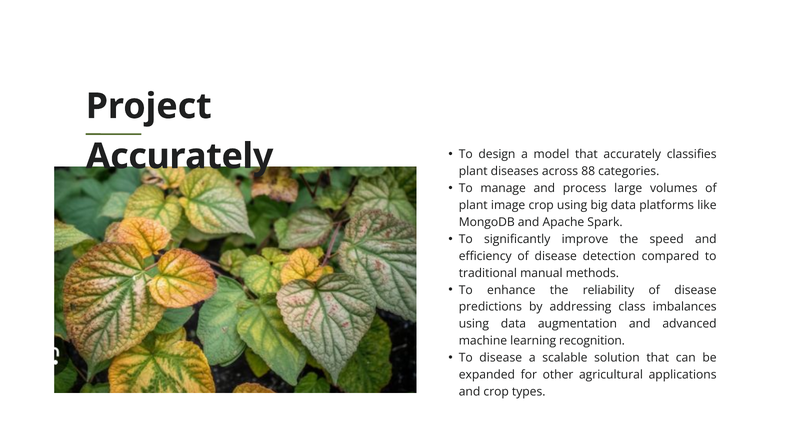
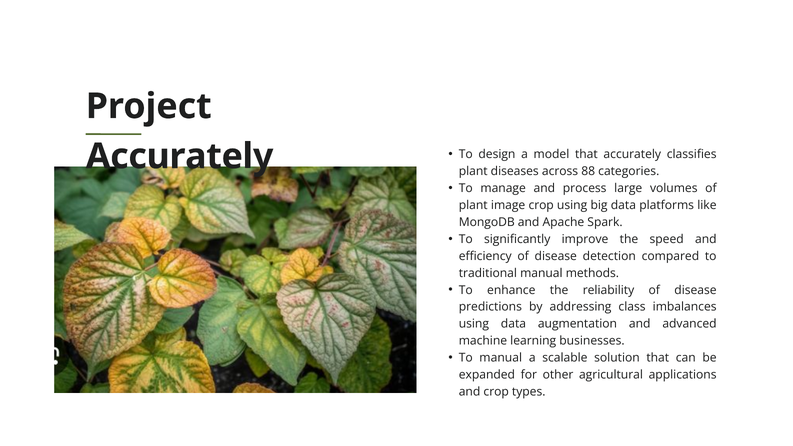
recognition: recognition -> businesses (592, 341)
To disease: disease -> manual (501, 358)
